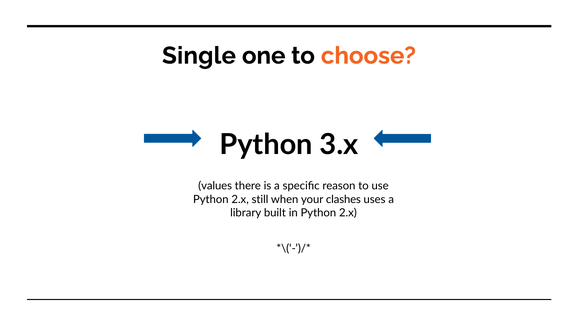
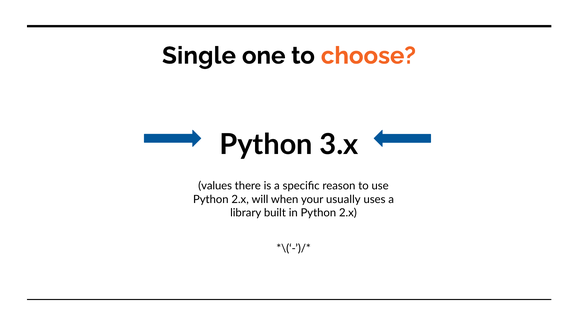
still: still -> will (260, 199)
clashes: clashes -> usually (343, 199)
